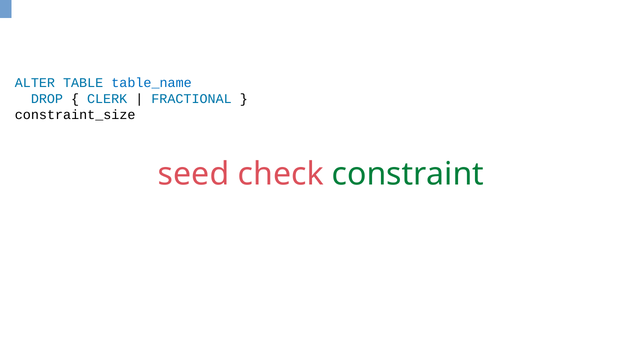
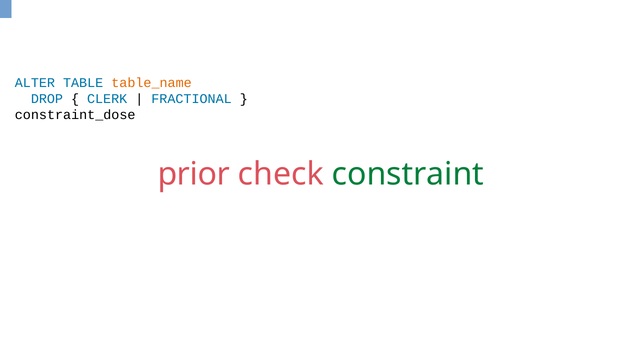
table_name colour: blue -> orange (152, 83)
constraint_size: constraint_size -> constraint_dose (75, 115)
seed: seed -> prior (194, 174)
